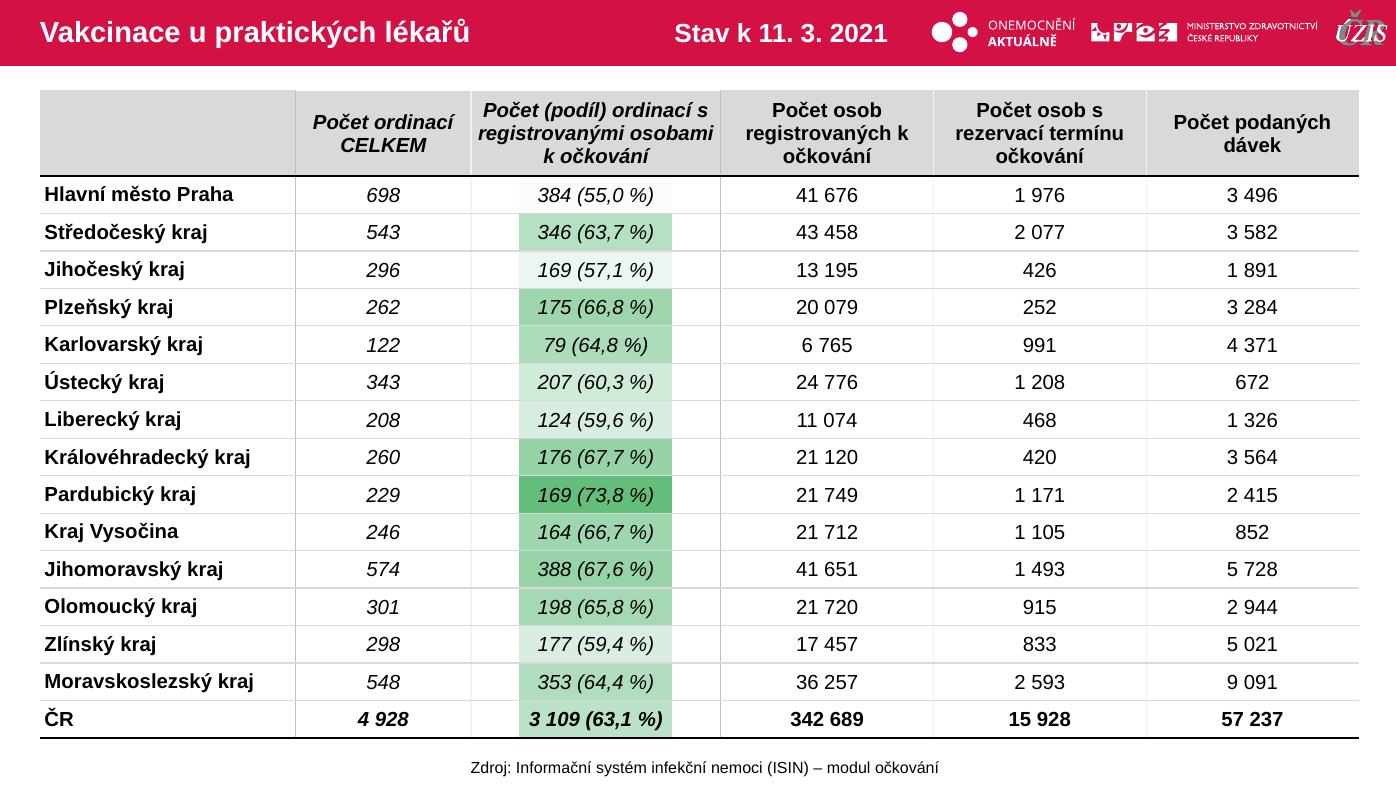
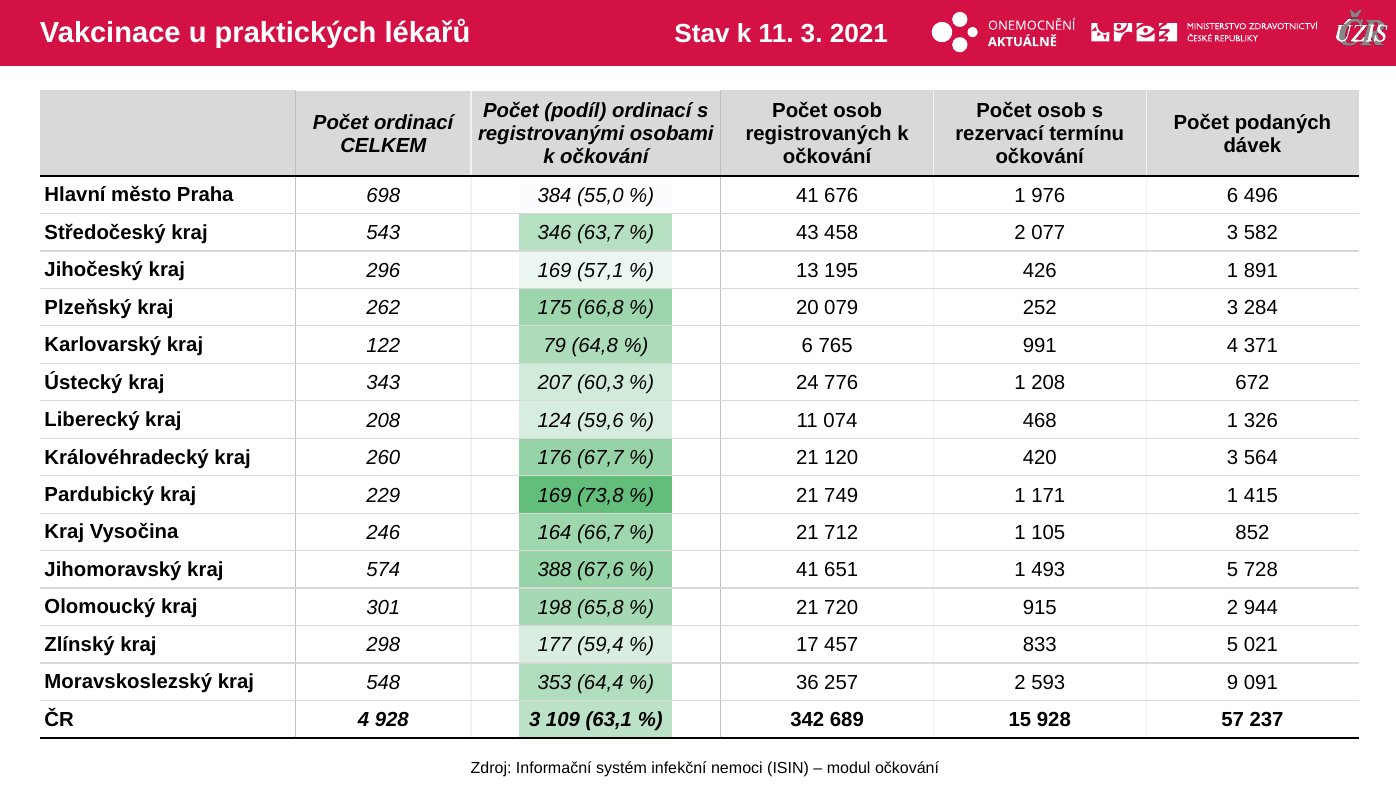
976 3: 3 -> 6 (1233, 196)
171 2: 2 -> 1 (1233, 495)
